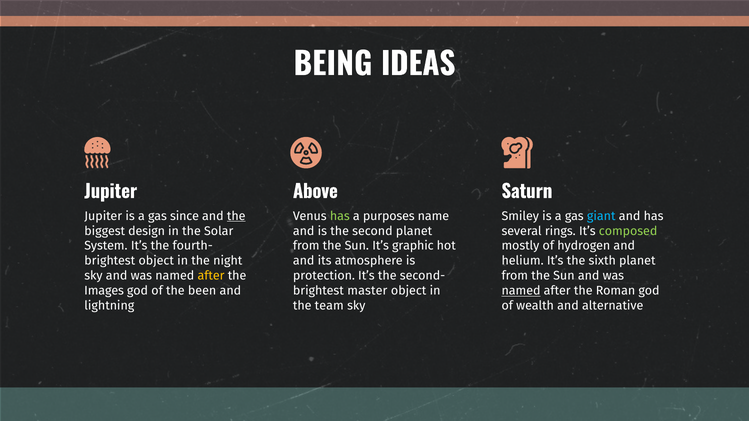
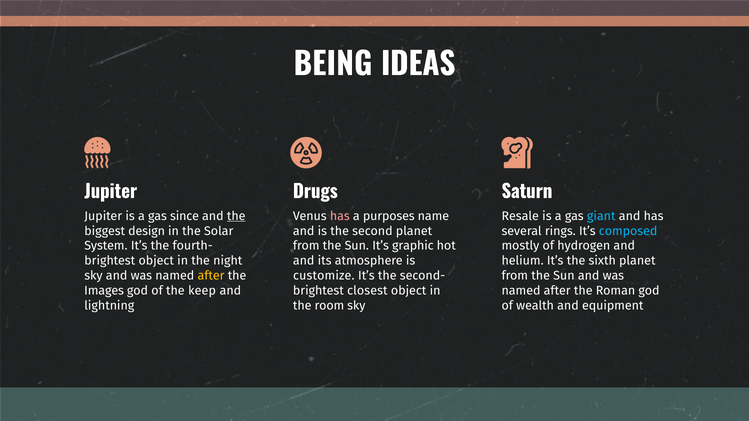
Above: Above -> Drugs (315, 192)
has colour: light green -> pink (340, 216)
Smiley: Smiley -> Resale (520, 216)
composed colour: light green -> light blue (628, 231)
protection: protection -> customize (324, 276)
been: been -> keep (202, 291)
master: master -> closest (367, 291)
named underline: present -> none (521, 291)
team: team -> room (329, 306)
alternative: alternative -> equipment (613, 306)
